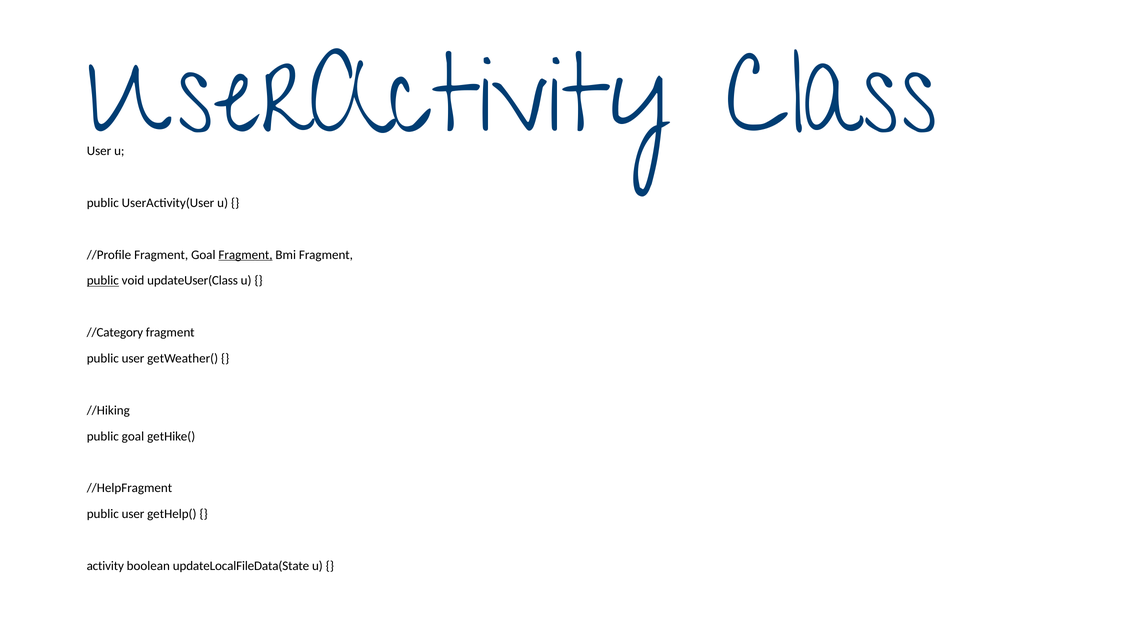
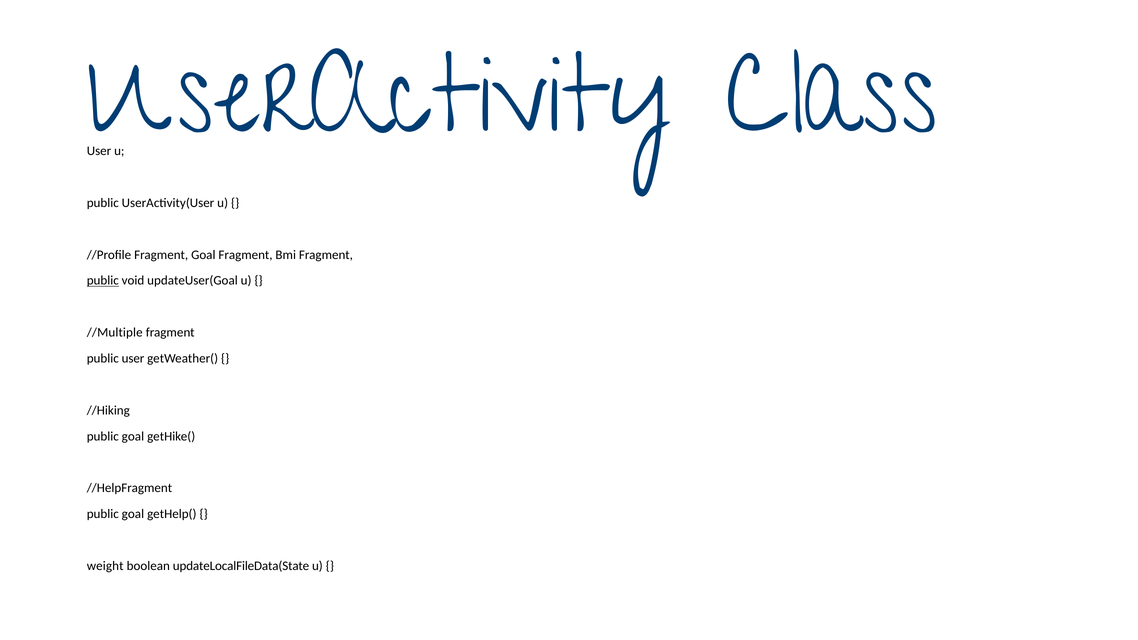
Fragment underline: present -> none (246, 255)
updateUser(Class: updateUser(Class -> updateUser(Goal (192, 281)
//Category: //Category -> //Multiple (115, 333)
user: user -> goal (133, 514)
activity: activity -> weight (105, 566)
